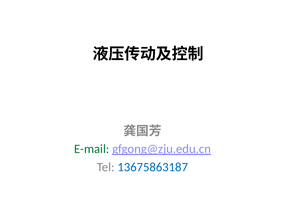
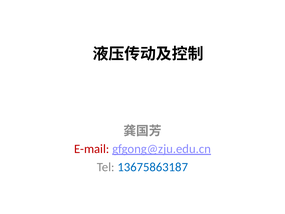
E-mail colour: green -> red (92, 149)
